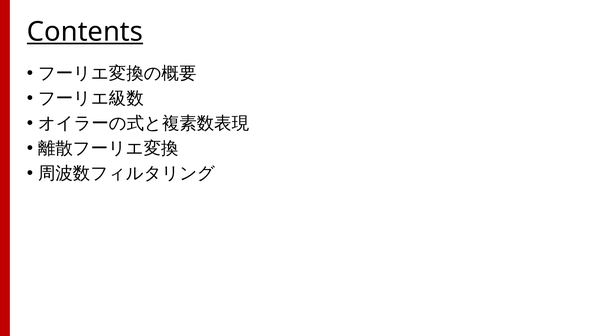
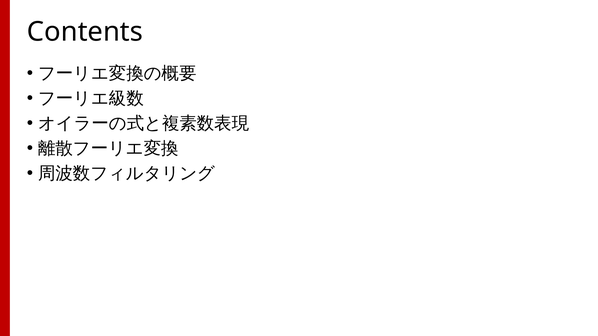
Contents underline: present -> none (85, 32)
